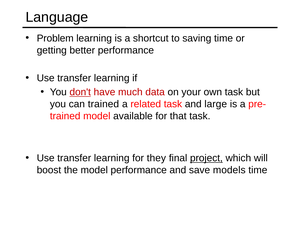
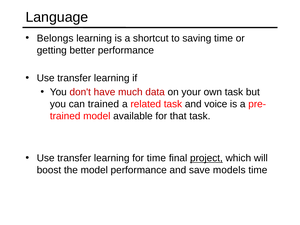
Problem: Problem -> Belongs (55, 38)
don't underline: present -> none (80, 92)
large: large -> voice (216, 104)
for they: they -> time (156, 158)
